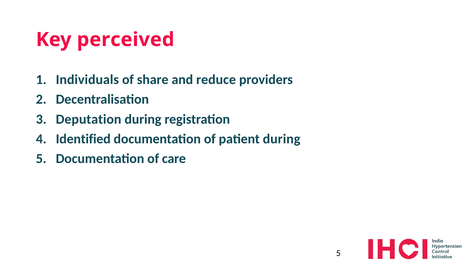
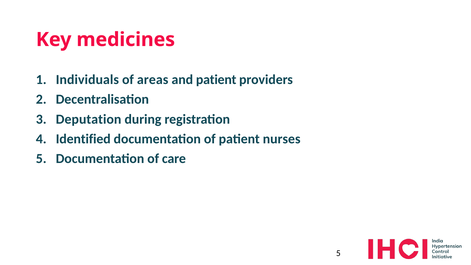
perceived: perceived -> medicines (126, 40)
share: share -> areas (153, 80)
and reduce: reduce -> patient (216, 80)
patient during: during -> nurses (282, 139)
